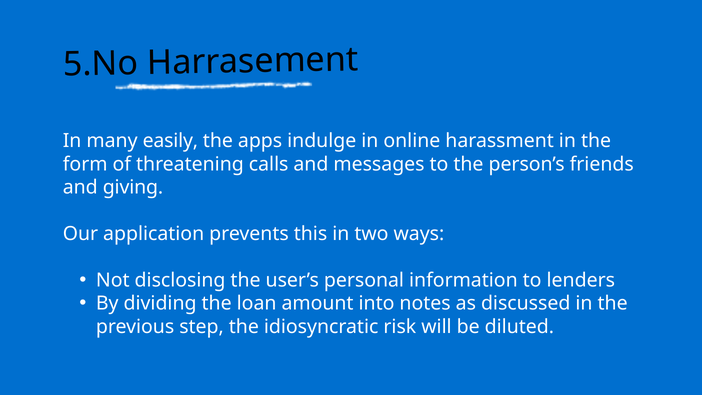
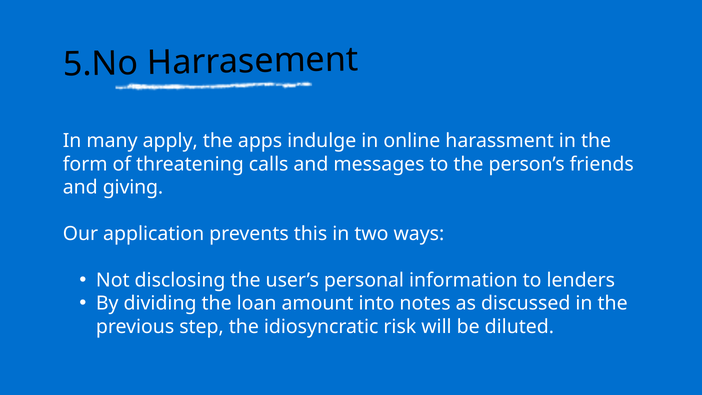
easily: easily -> apply (170, 141)
